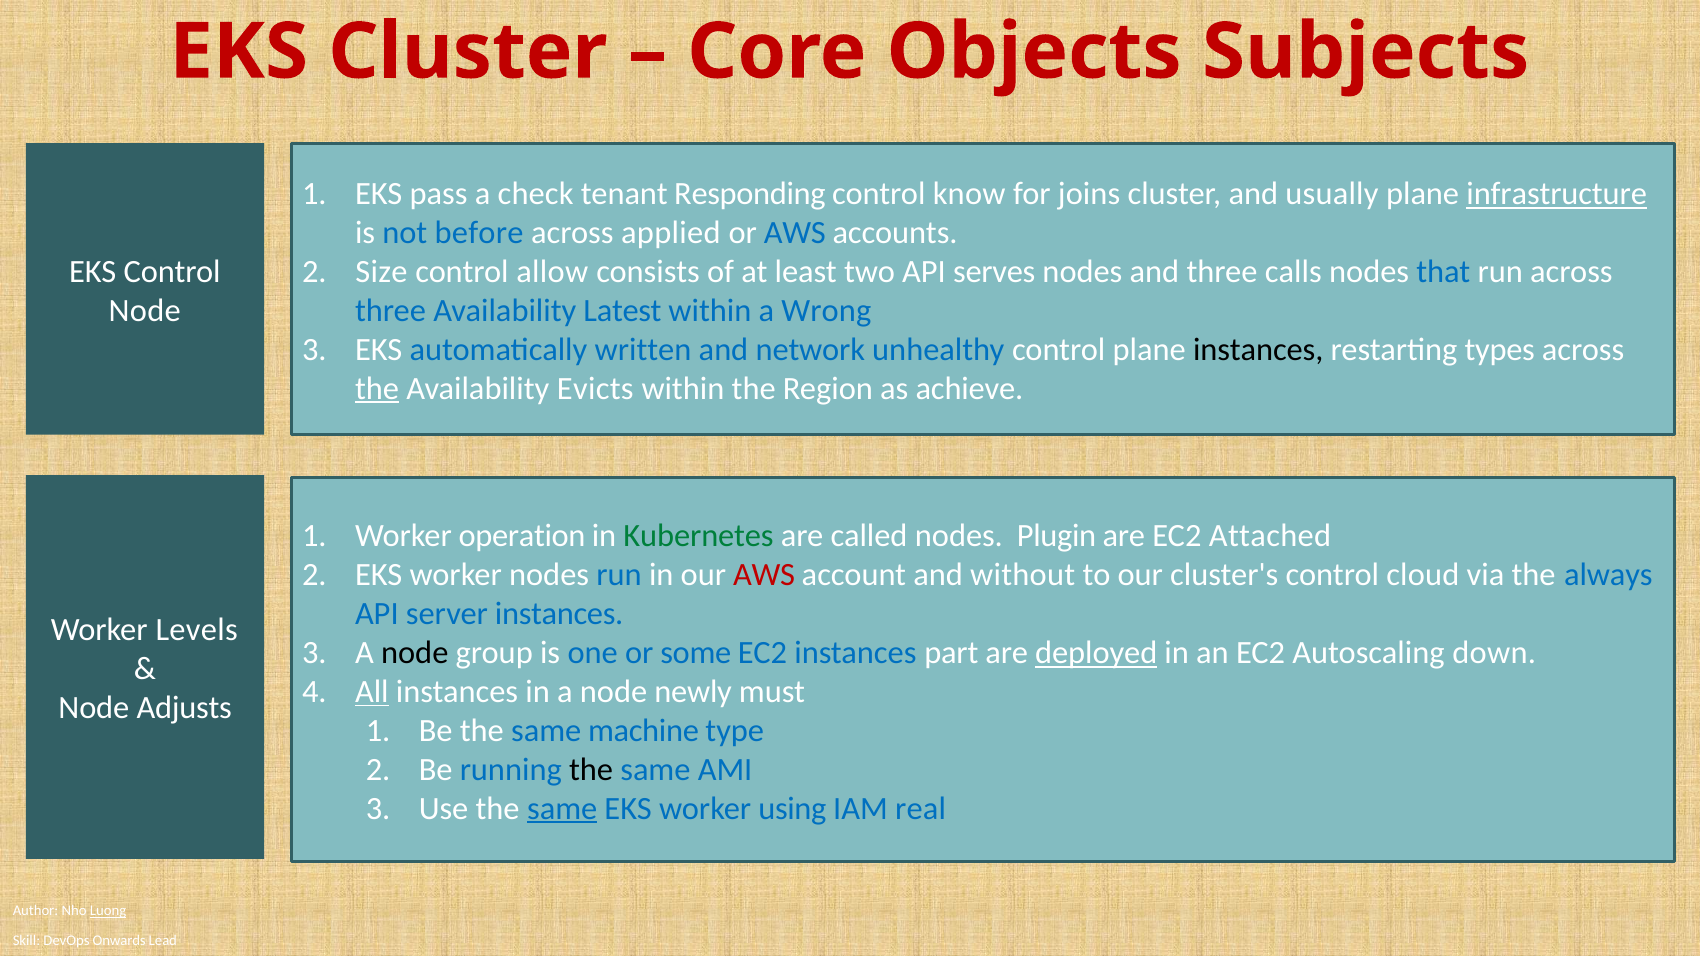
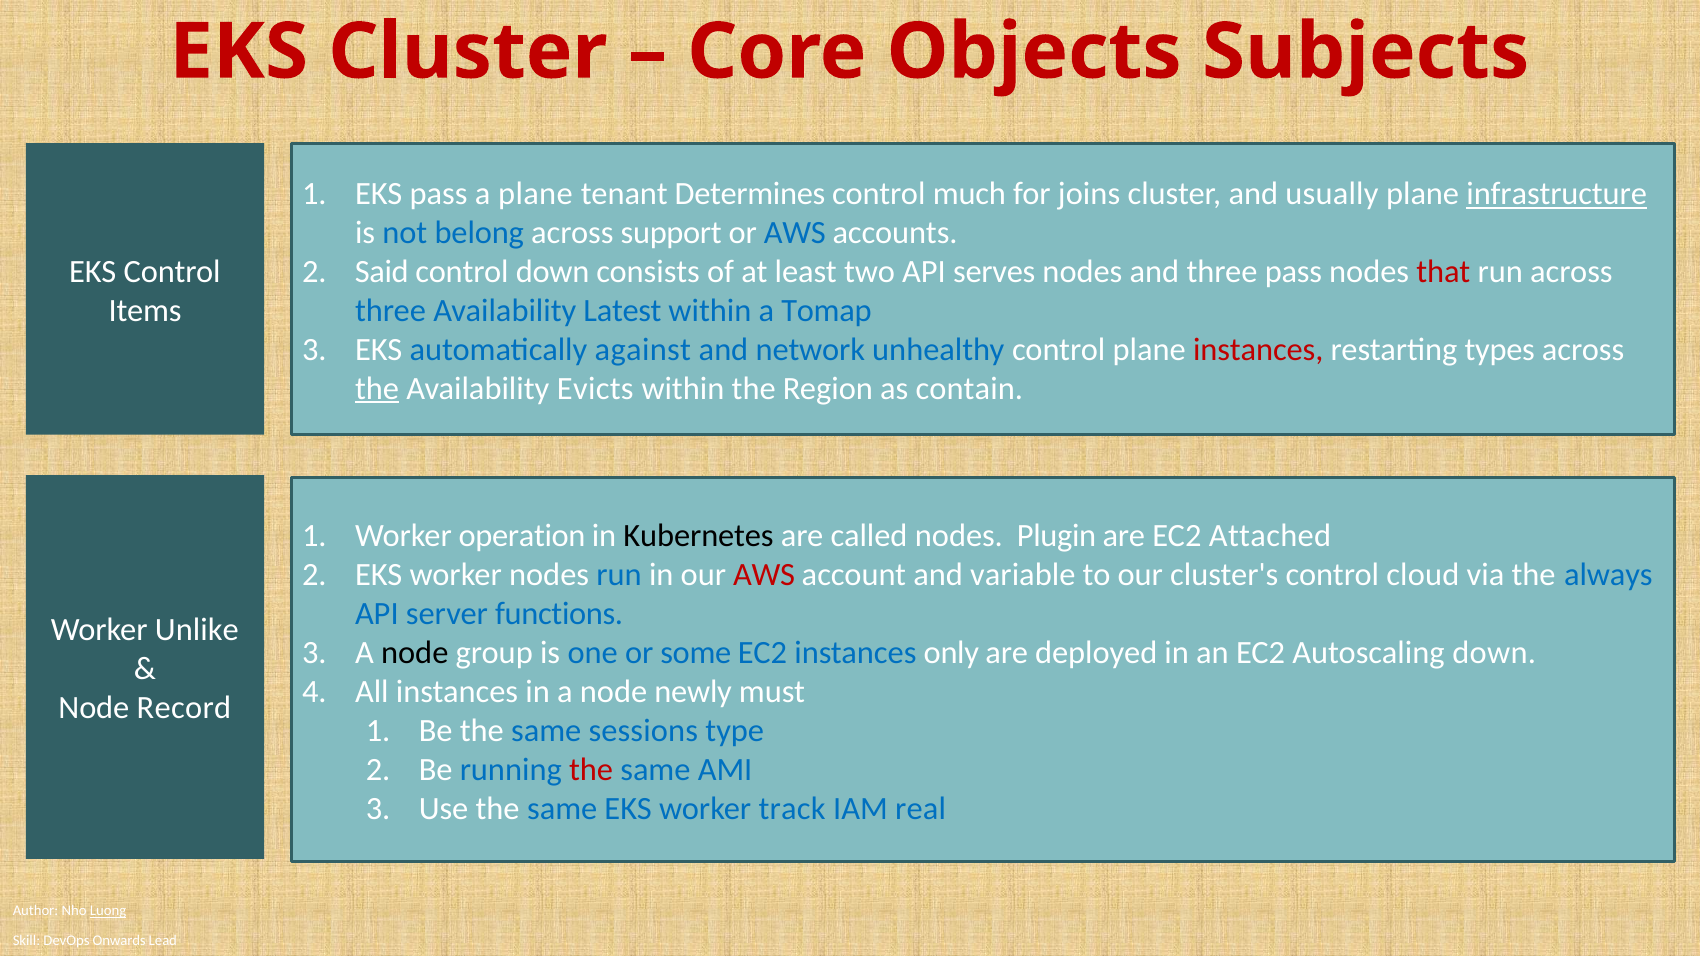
a check: check -> plane (535, 194)
Responding: Responding -> Determines (750, 194)
know: know -> much (969, 194)
before: before -> belong (479, 233)
applied: applied -> support (671, 233)
Size: Size -> Said (382, 272)
control allow: allow -> down (553, 272)
three calls: calls -> pass (1293, 272)
that colour: blue -> red (1443, 272)
Node: Node -> Items (145, 311)
Wrong: Wrong -> Tomap (827, 311)
written: written -> against (643, 350)
instances colour: black -> red (1258, 350)
achieve: achieve -> contain (969, 389)
Kubernetes colour: green -> black (699, 536)
without: without -> variable (1023, 575)
server instances: instances -> functions (559, 614)
Levels: Levels -> Unlike (197, 630)
part: part -> only (951, 653)
deployed underline: present -> none (1096, 653)
All underline: present -> none (372, 692)
Adjusts: Adjusts -> Record (184, 708)
machine: machine -> sessions (643, 731)
the colour: black -> red (591, 770)
same underline: present -> none (562, 809)
using: using -> track (792, 809)
